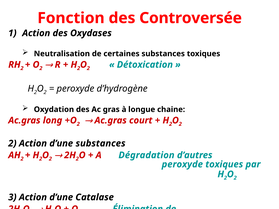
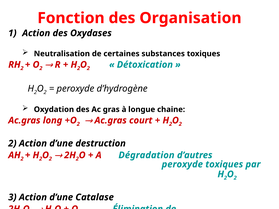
Controversée: Controversée -> Organisation (190, 18)
d’une substances: substances -> destruction (101, 144)
